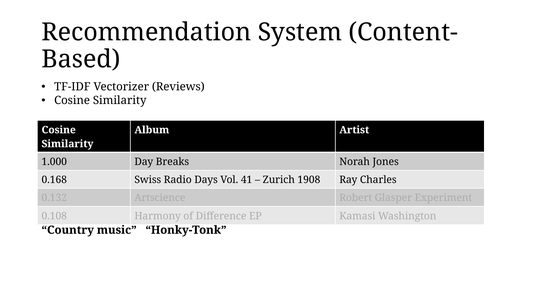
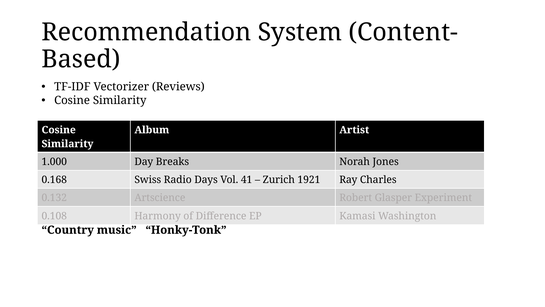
1908: 1908 -> 1921 (309, 180)
